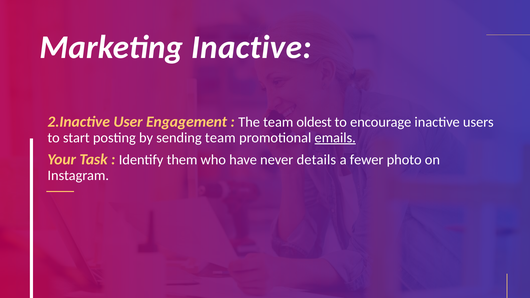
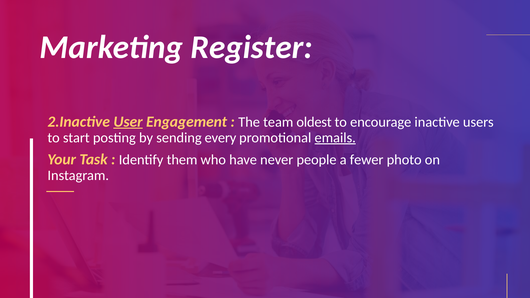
Marketing Inactive: Inactive -> Register (251, 47)
User underline: none -> present (128, 122)
sending team: team -> every (220, 138)
details: details -> people (317, 160)
